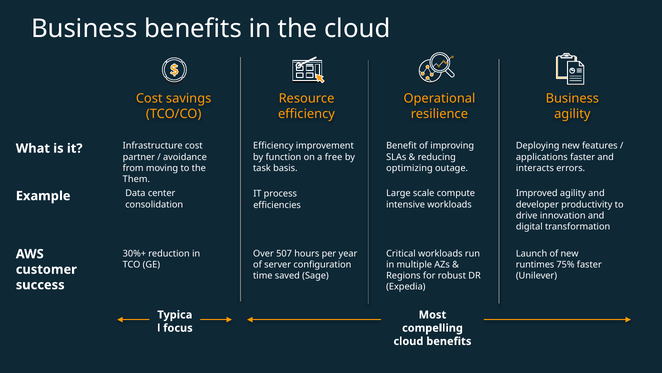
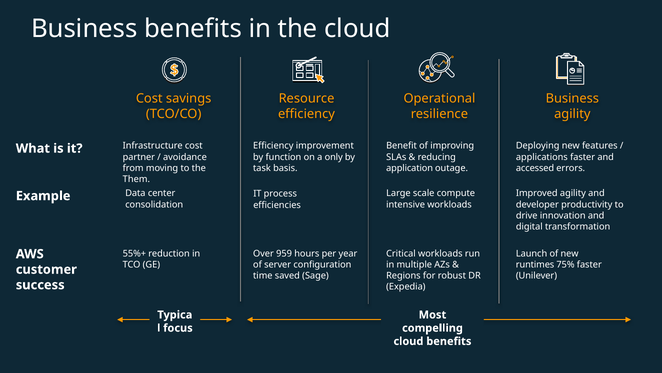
free: free -> only (334, 157)
optimizing: optimizing -> application (410, 168)
interacts: interacts -> accessed (535, 168)
30%+: 30%+ -> 55%+ (134, 253)
507: 507 -> 959 (284, 253)
